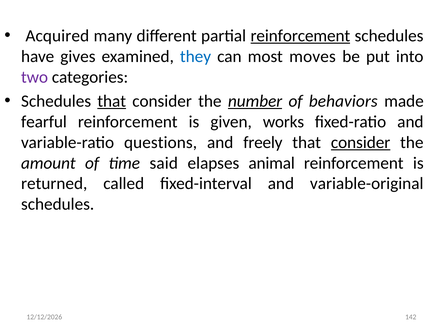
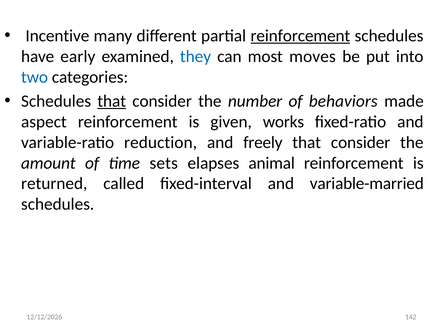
Acquired: Acquired -> Incentive (57, 36)
gives: gives -> early (78, 57)
two colour: purple -> blue (35, 77)
number underline: present -> none (255, 101)
fearful: fearful -> aspect (44, 122)
questions: questions -> reduction (161, 142)
consider underline: present -> none (361, 142)
said: said -> sets (164, 163)
variable-original: variable-original -> variable-married (367, 184)
